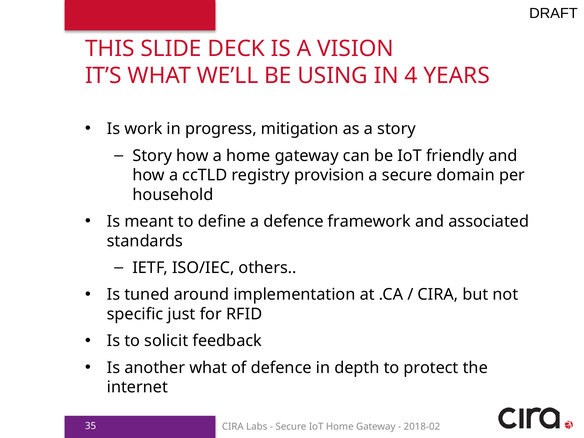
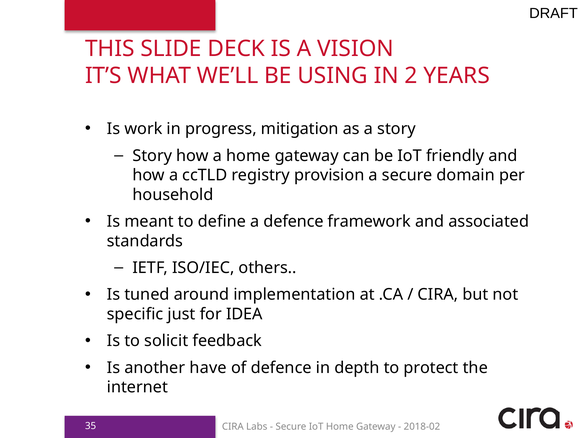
4: 4 -> 2 (411, 76)
RFID: RFID -> IDEA (244, 314)
another what: what -> have (208, 368)
